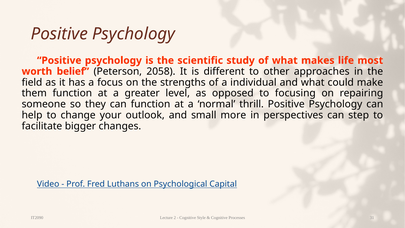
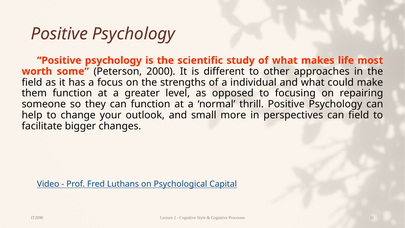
belief: belief -> some (73, 71)
2058: 2058 -> 2000 (161, 71)
can step: step -> field (359, 115)
